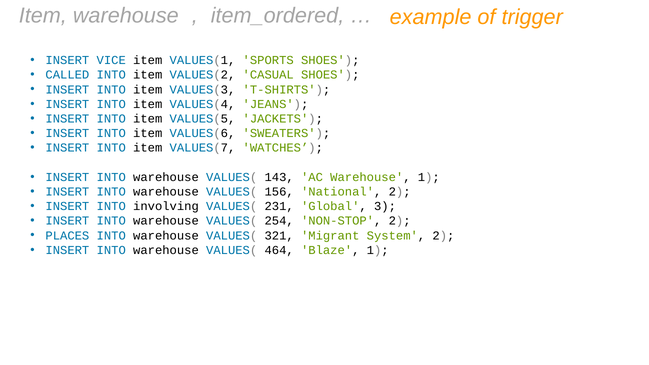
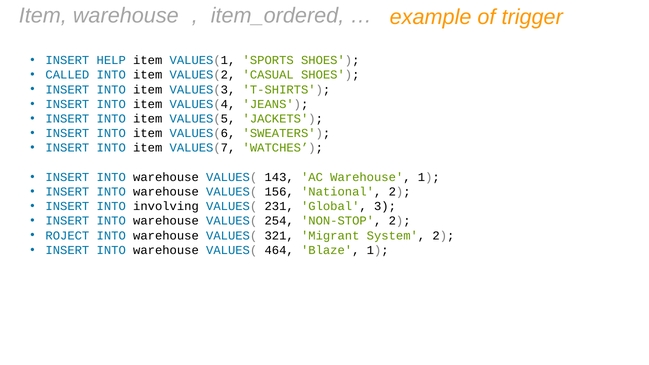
VICE: VICE -> HELP (111, 60)
PLACES: PLACES -> ROJECT (67, 236)
